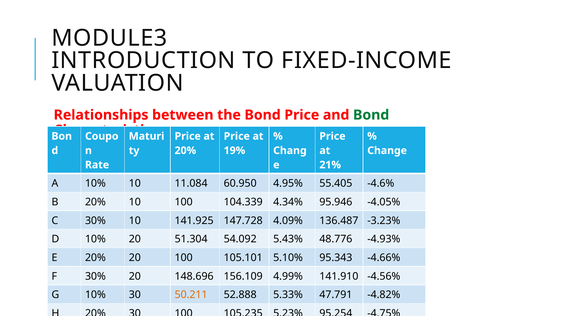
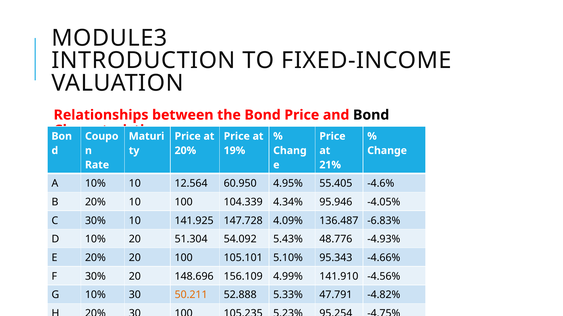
Bond colour: green -> black (371, 115)
11.084: 11.084 -> 12.564 (191, 184)
-3.23%: -3.23% -> -6.83% (384, 221)
